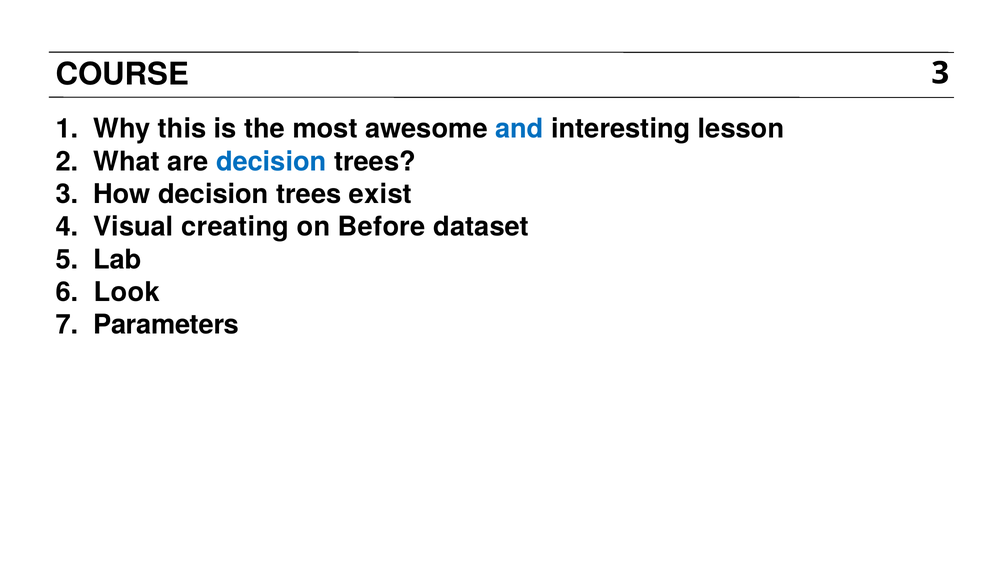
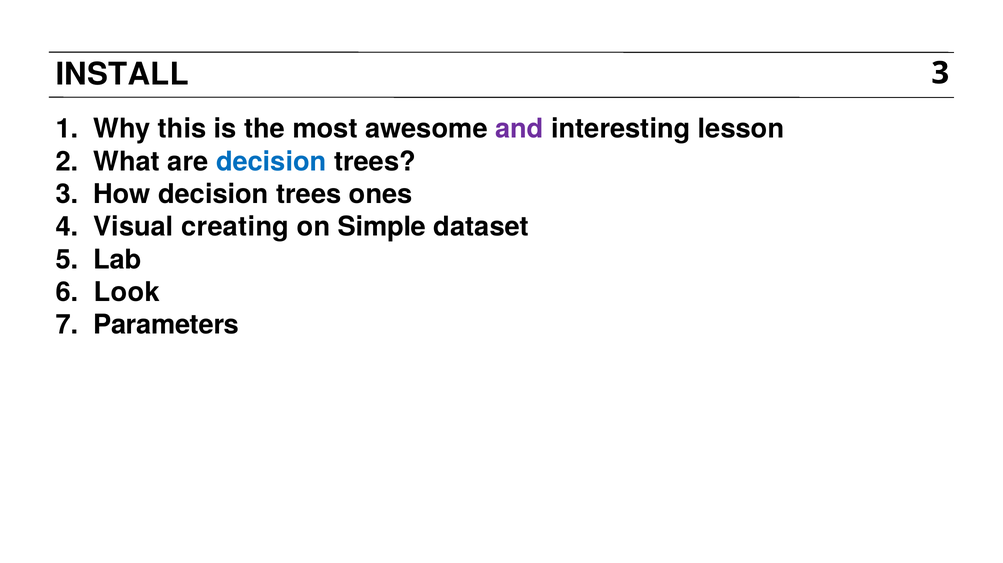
COURSE: COURSE -> INSTALL (122, 74)
and colour: blue -> purple (519, 129)
exist: exist -> ones (381, 194)
Before: Before -> Simple (382, 227)
